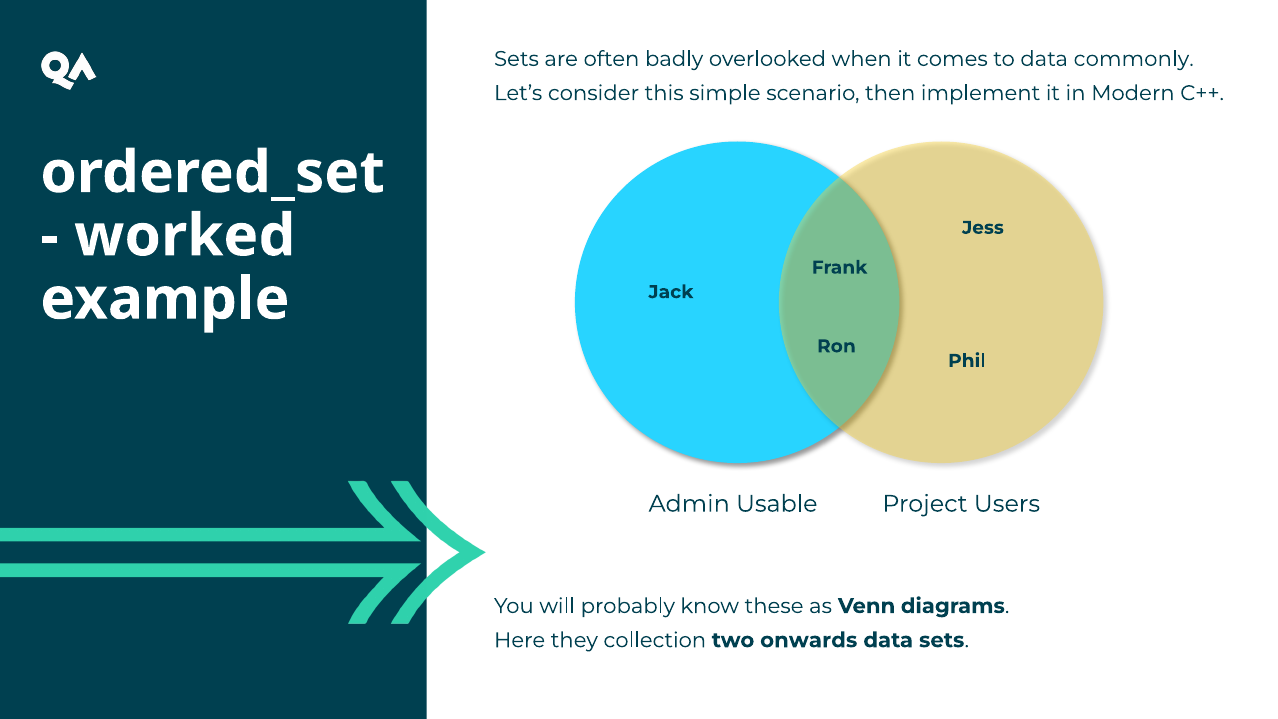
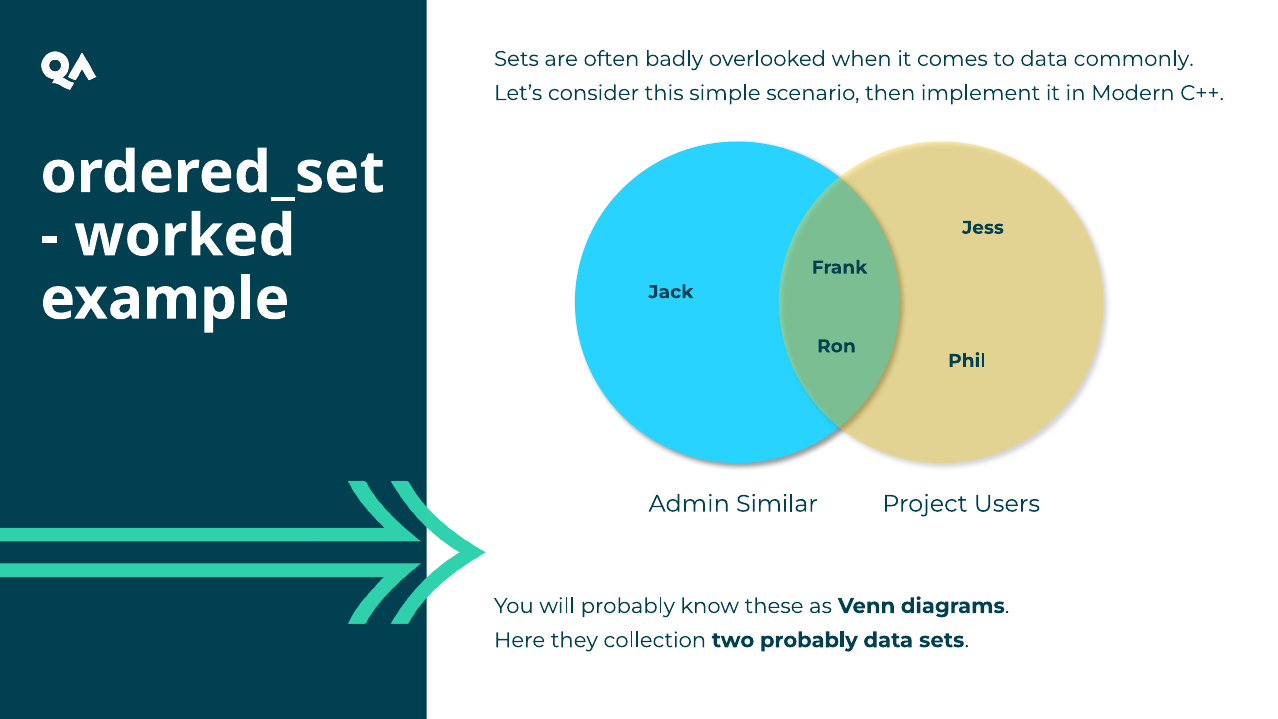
Usable: Usable -> Similar (777, 504)
two onwards: onwards -> probably (809, 640)
